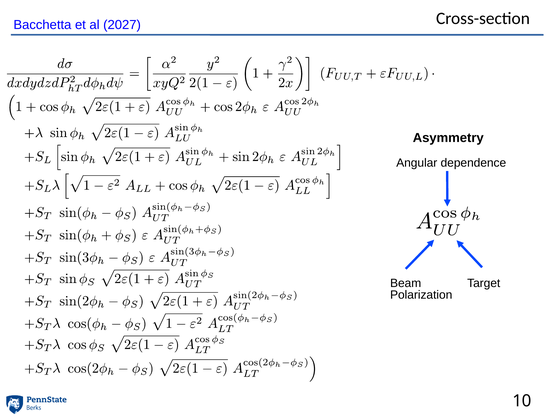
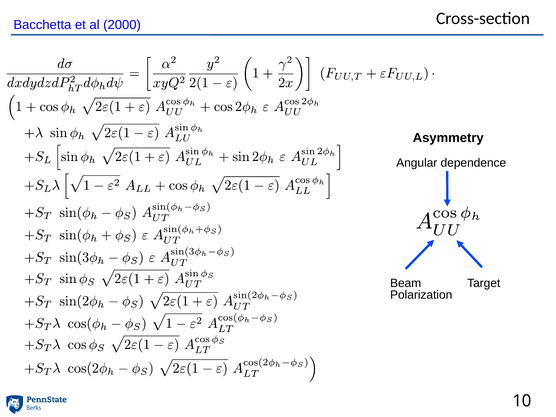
2027: 2027 -> 2000 (122, 25)
